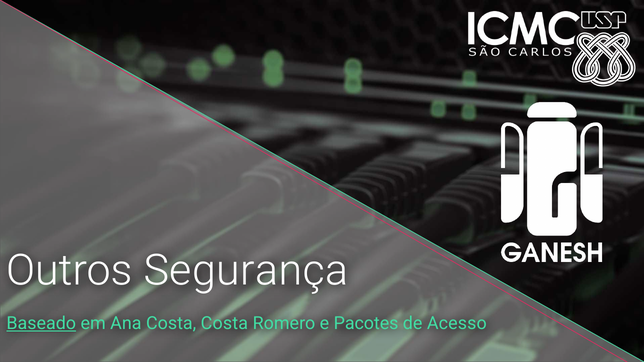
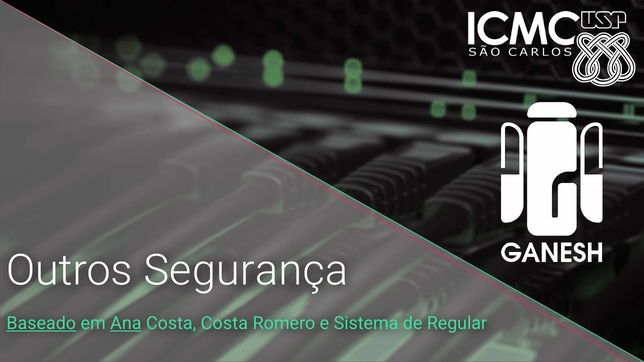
Ana underline: none -> present (126, 324)
Pacotes: Pacotes -> Sistema (366, 324)
Acesso: Acesso -> Regular (457, 324)
